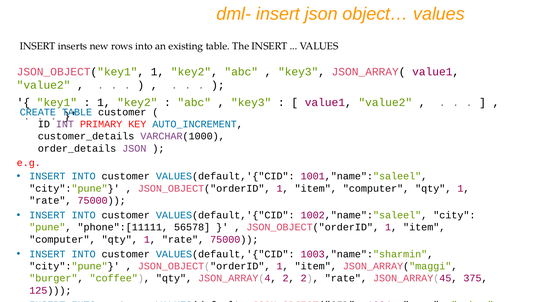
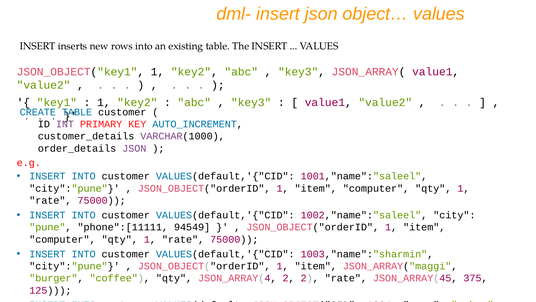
56578: 56578 -> 94549 (192, 227)
